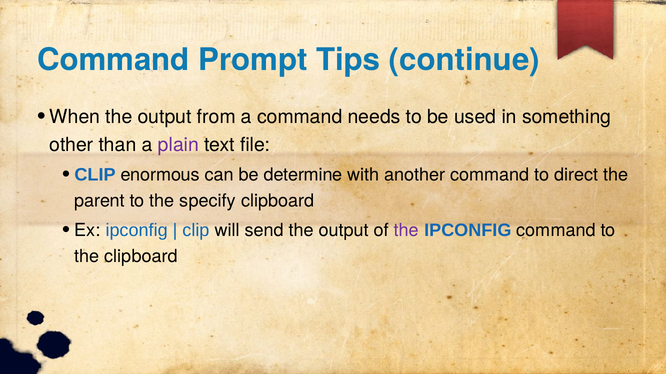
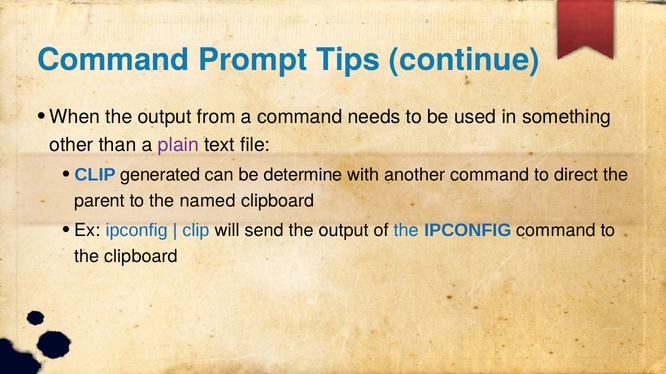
enormous: enormous -> generated (160, 175)
specify: specify -> named (208, 201)
the colour: purple -> blue (406, 231)
